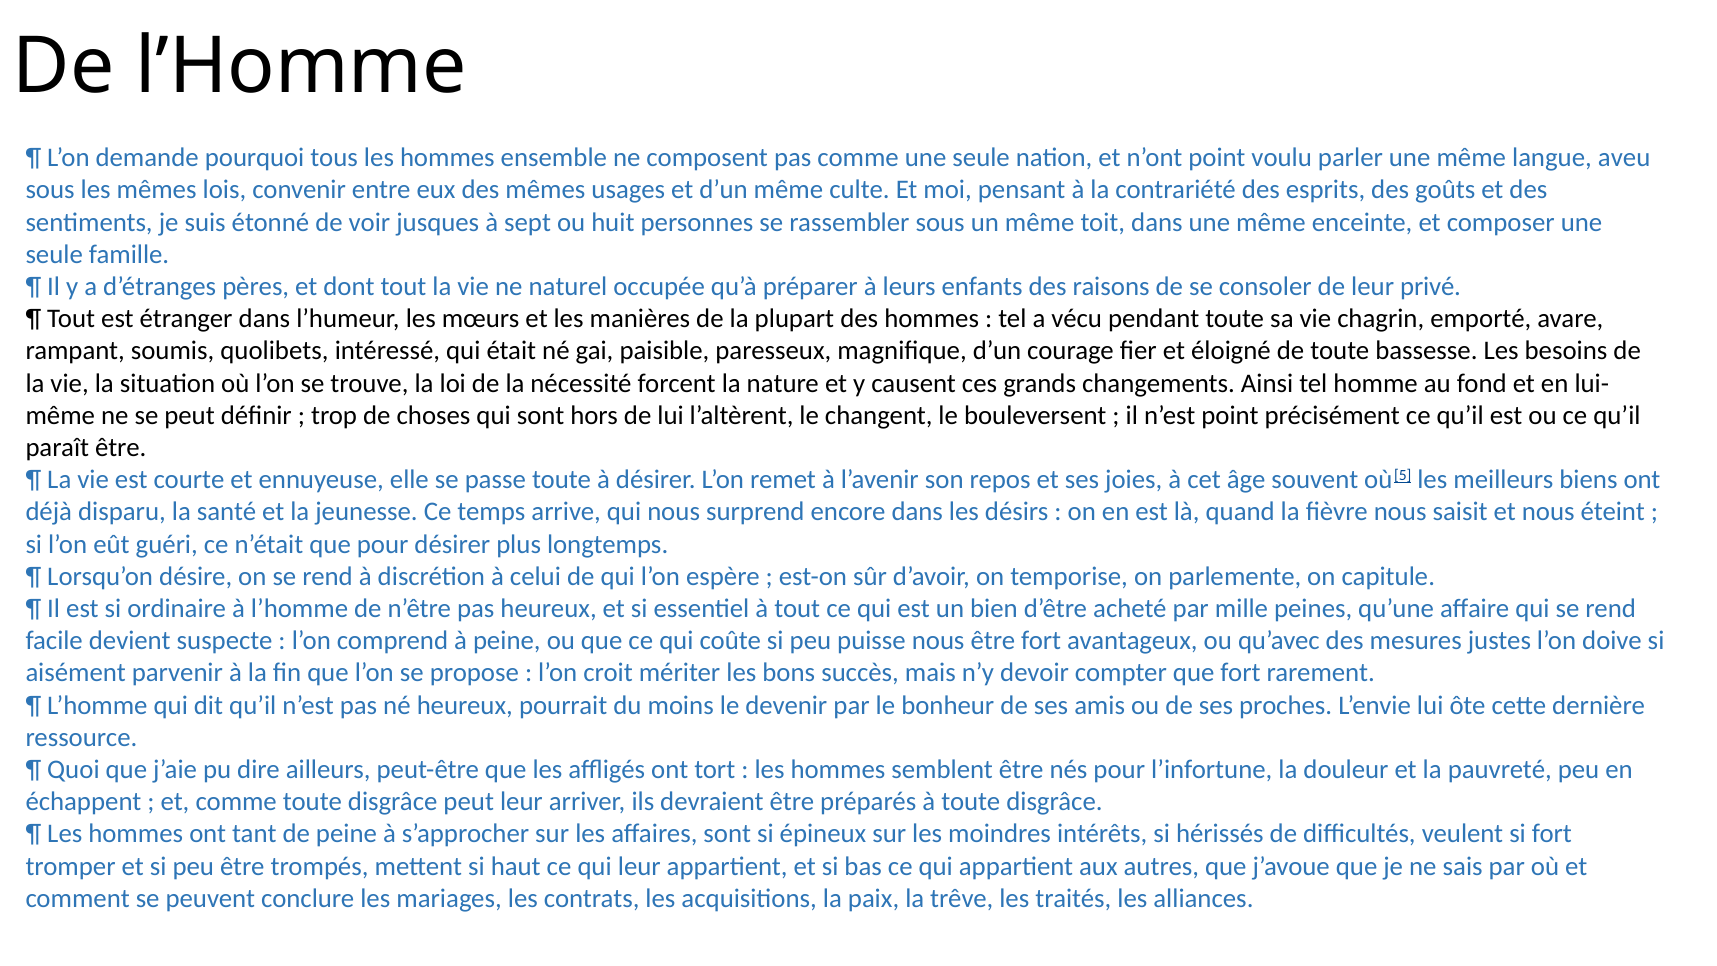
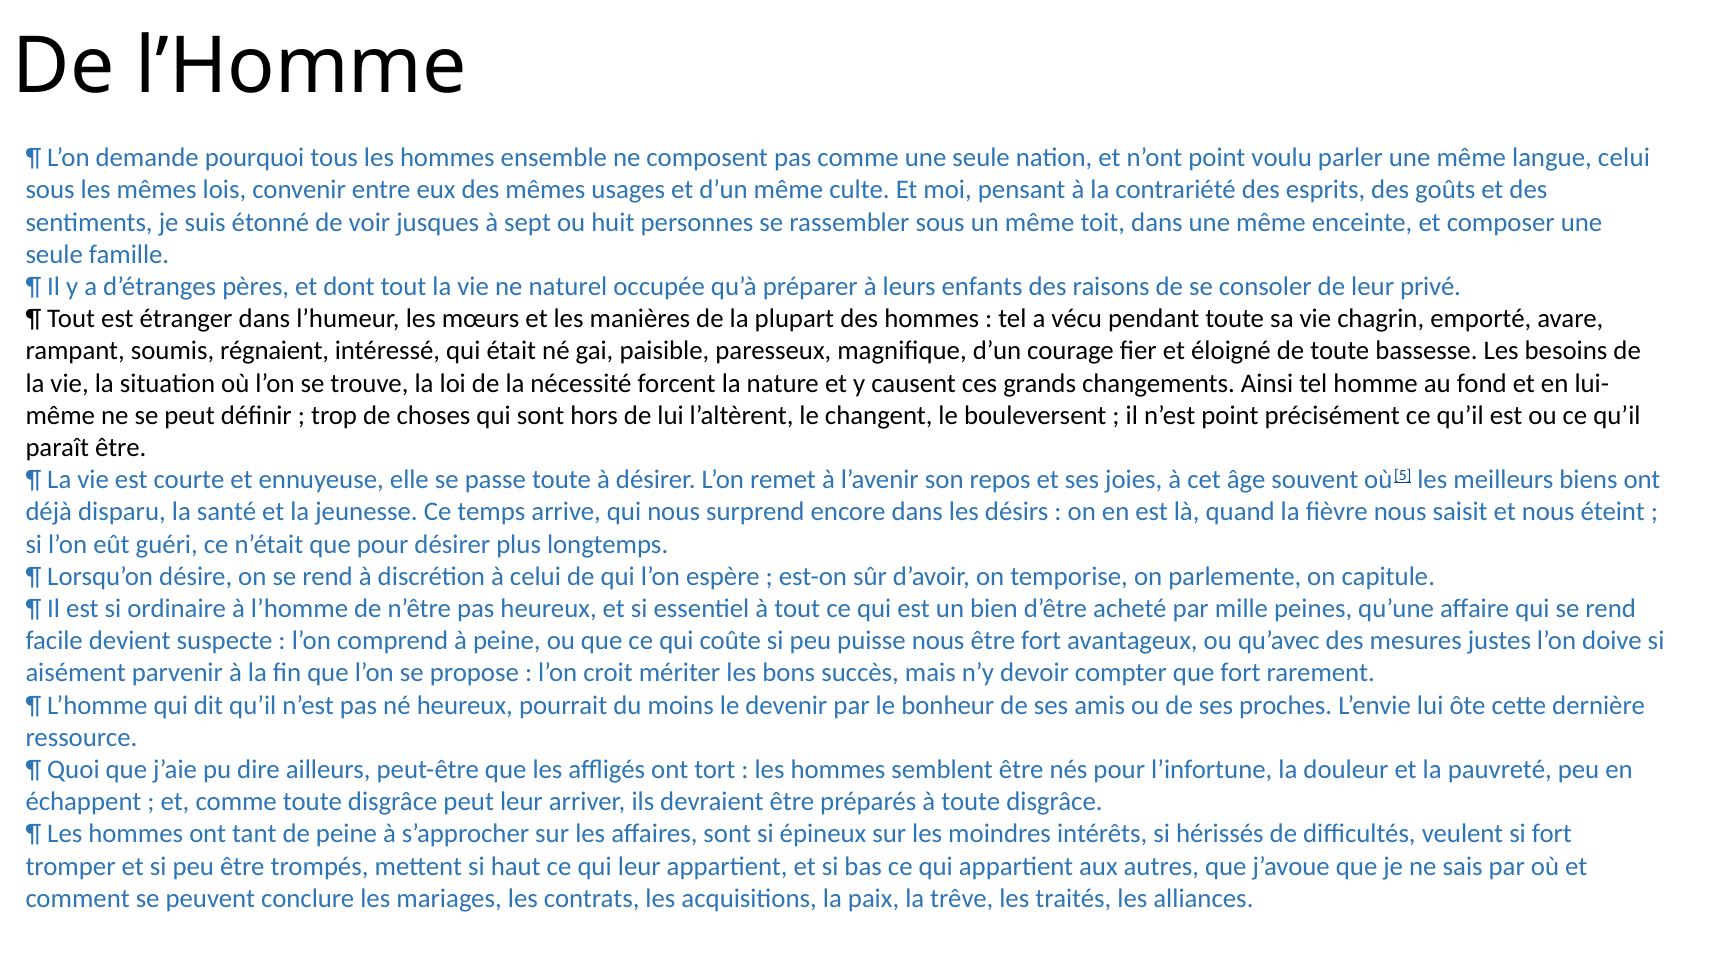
langue aveu: aveu -> celui (1624, 158)
quolibets: quolibets -> régnaient (275, 351)
